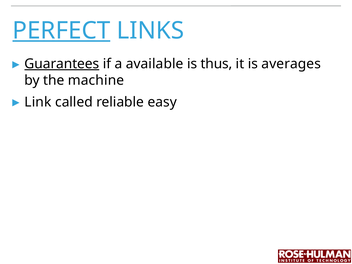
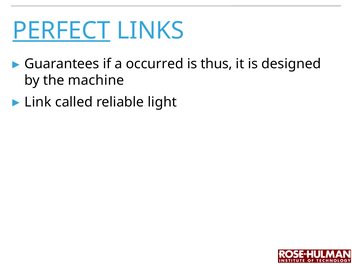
Guarantees underline: present -> none (62, 64)
available: available -> occurred (155, 64)
averages: averages -> designed (291, 64)
easy: easy -> light (162, 102)
